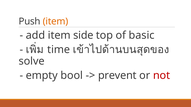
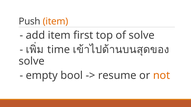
side: side -> first (83, 35)
of basic: basic -> solve (142, 35)
prevent: prevent -> resume (117, 76)
not colour: red -> orange (162, 76)
